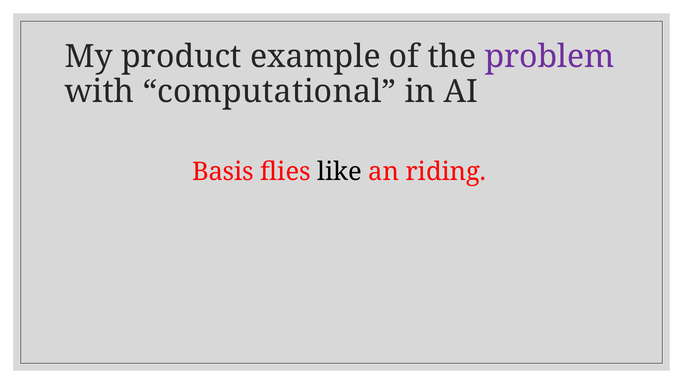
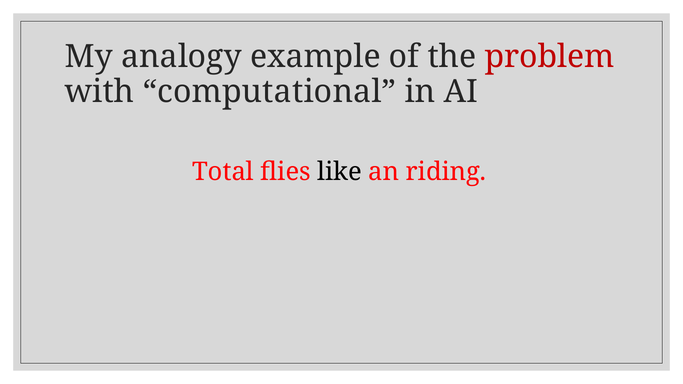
product: product -> analogy (182, 57)
problem colour: purple -> red (550, 57)
Basis: Basis -> Total (223, 172)
